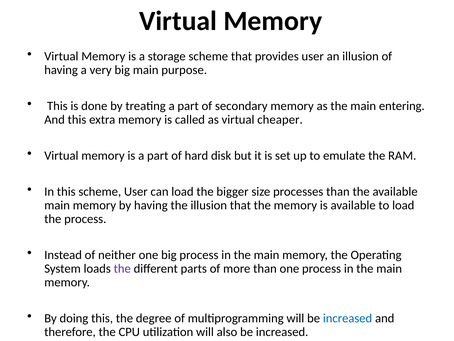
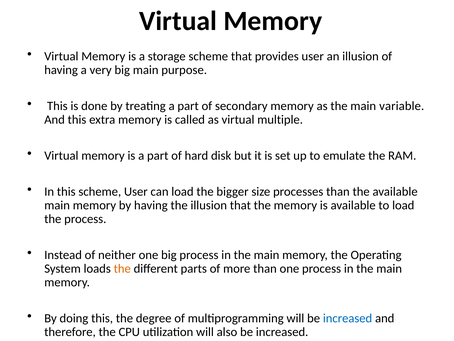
entering: entering -> variable (402, 106)
cheaper: cheaper -> multiple (280, 119)
the colour: purple -> orange (122, 268)
